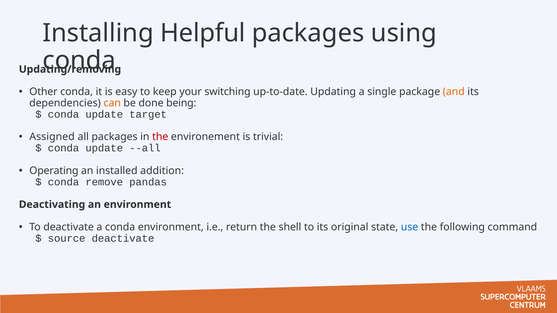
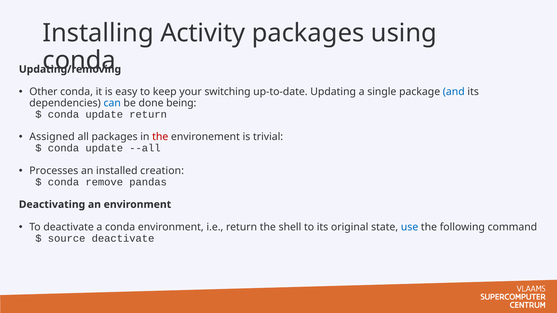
Helpful: Helpful -> Activity (203, 33)
and colour: orange -> blue (454, 92)
can colour: orange -> blue (112, 103)
update target: target -> return (148, 114)
Operating: Operating -> Processes (54, 171)
addition: addition -> creation (162, 171)
